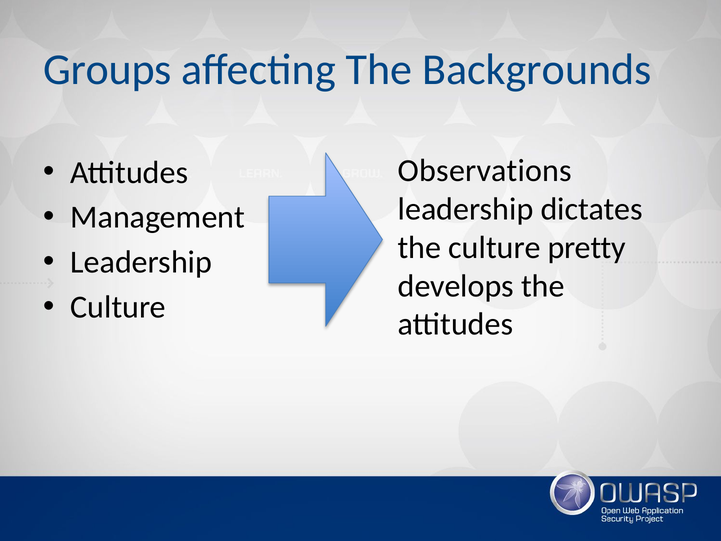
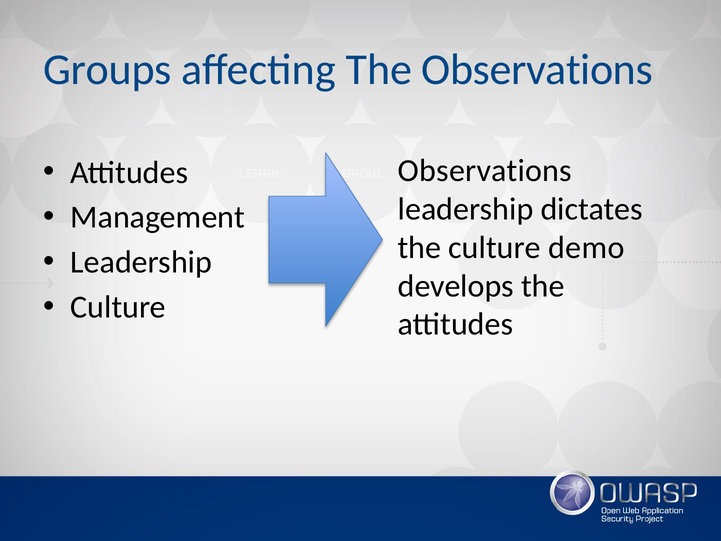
The Backgrounds: Backgrounds -> Observations (537, 70)
pretty: pretty -> demo (586, 247)
